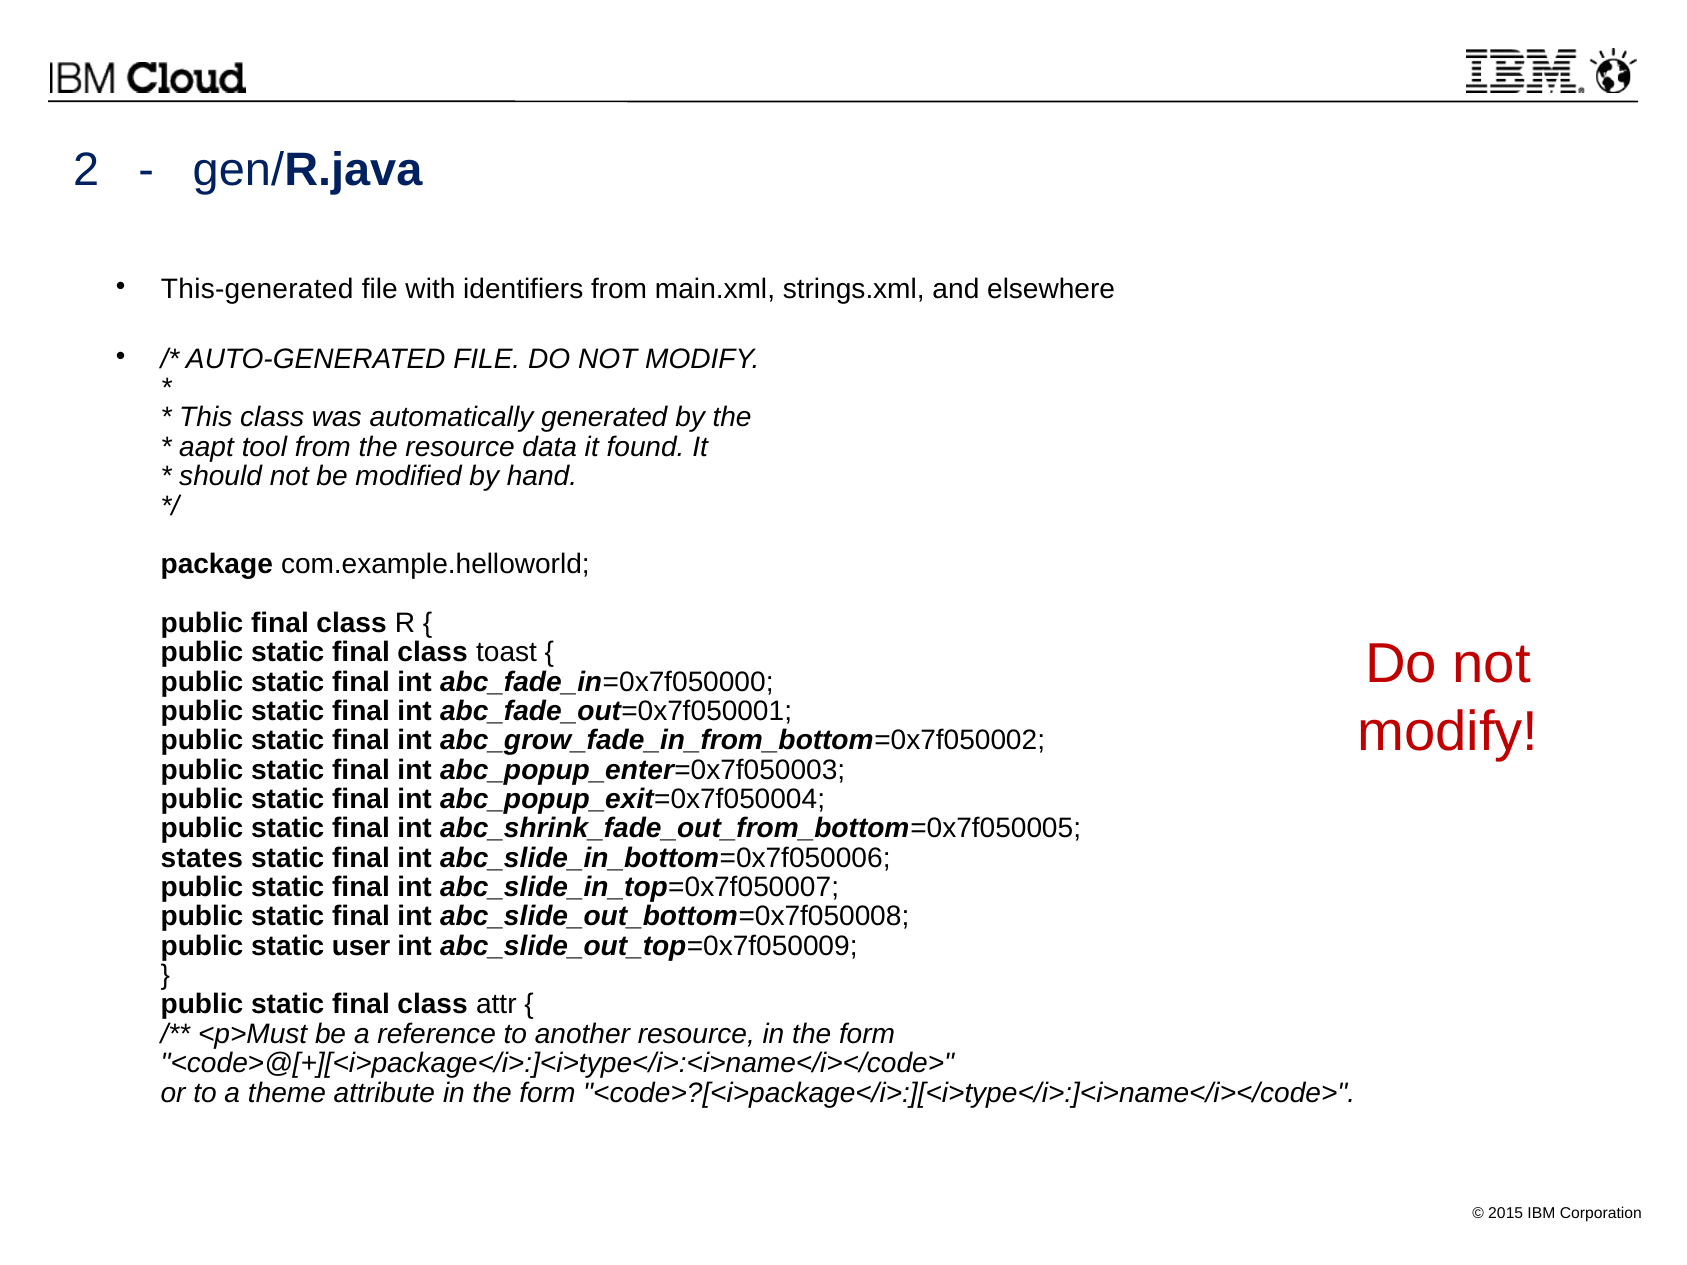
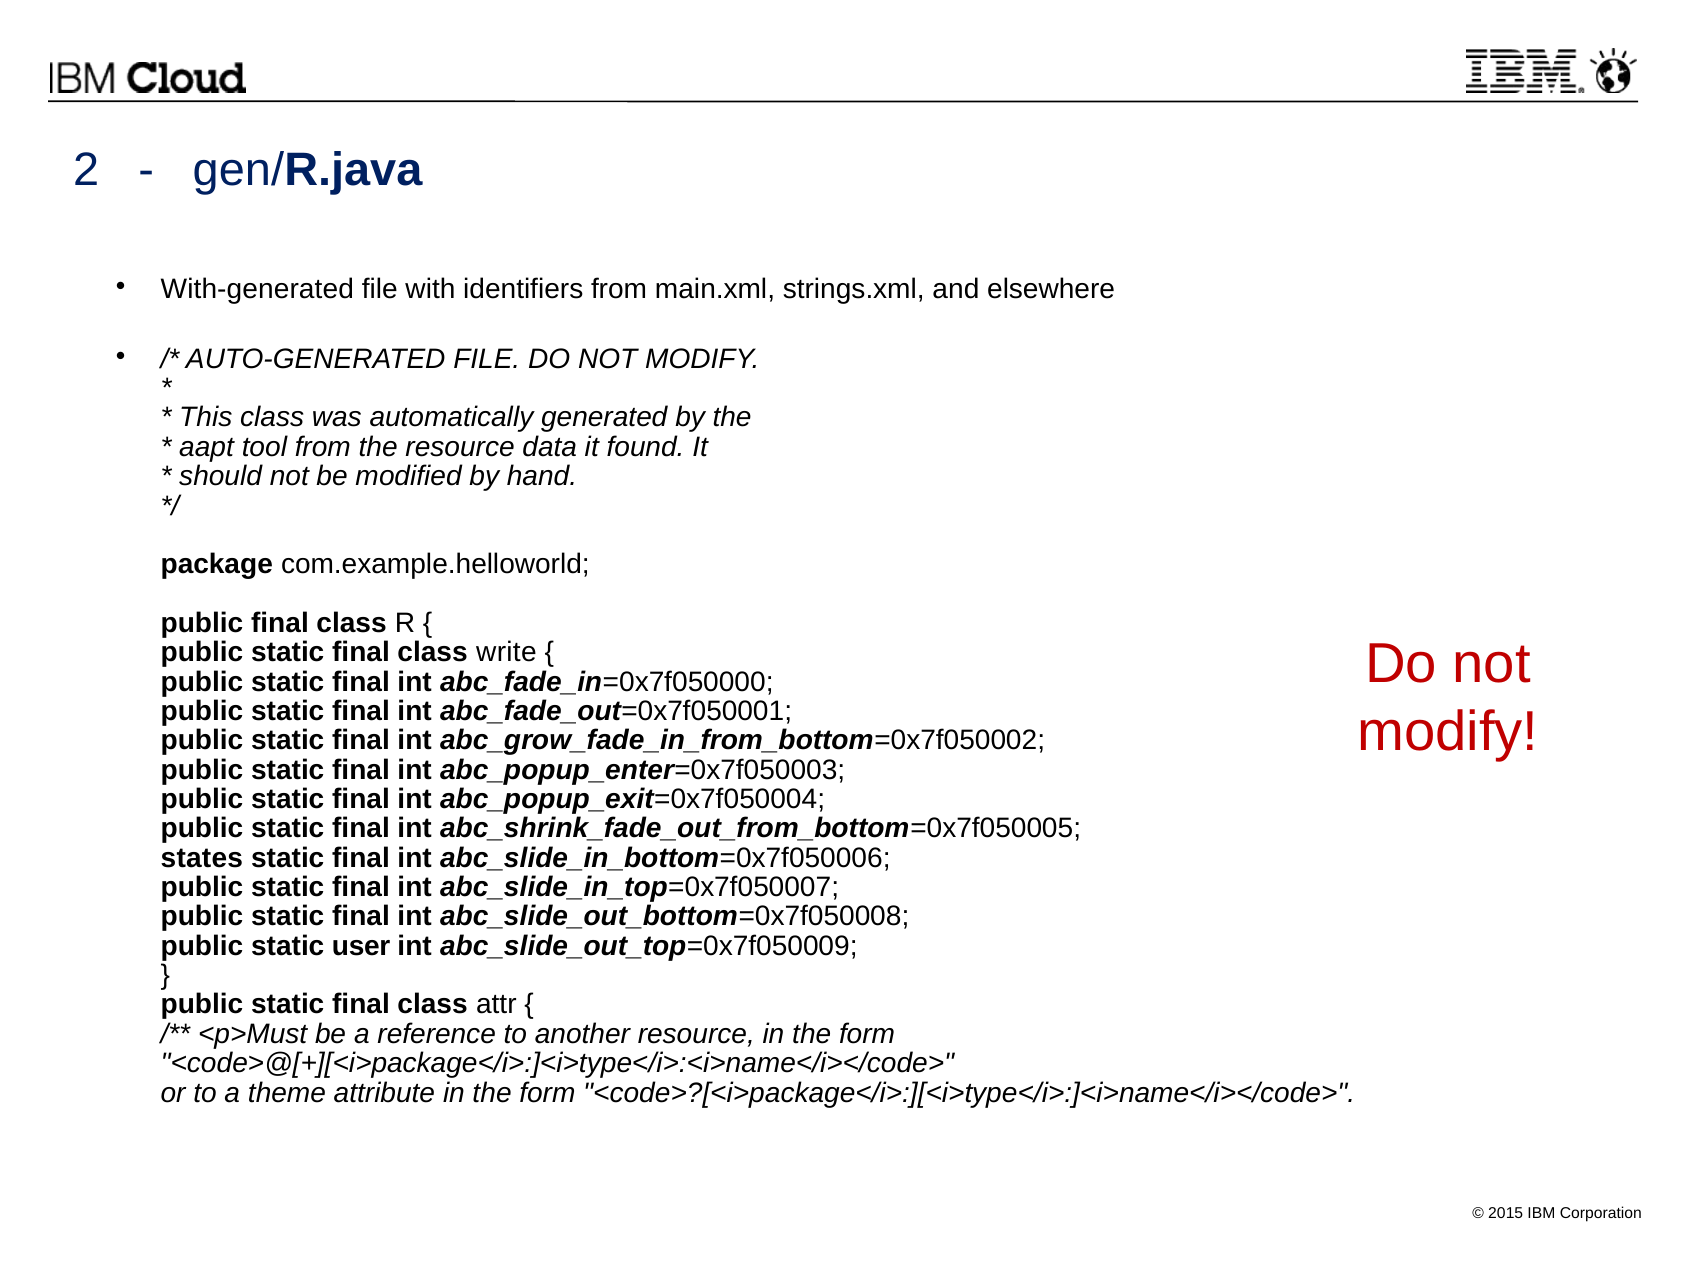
This-generated: This-generated -> With-generated (257, 289)
toast: toast -> write (506, 653)
